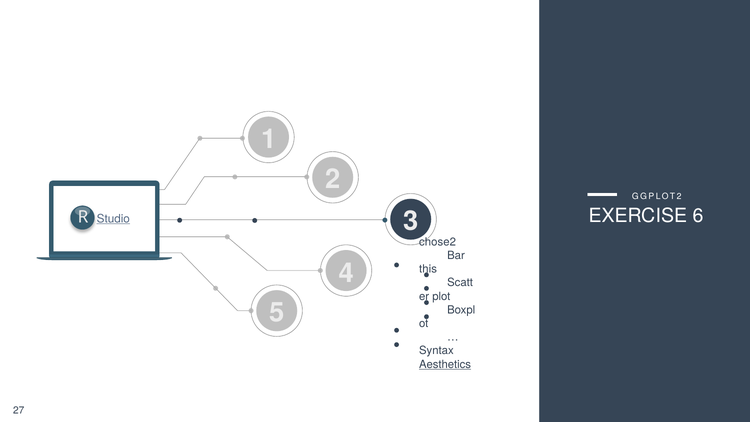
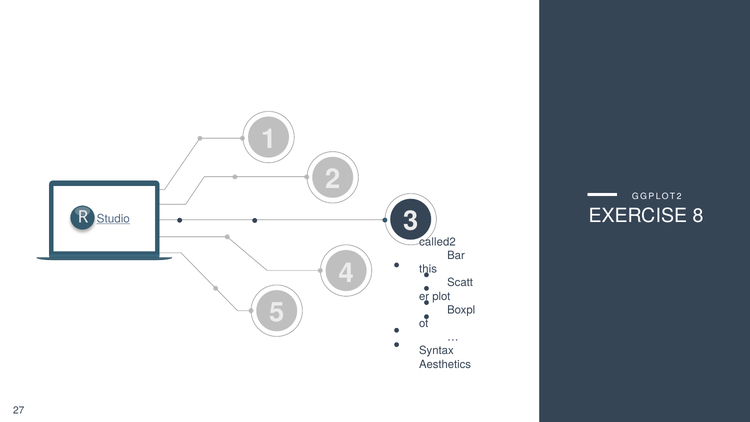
6: 6 -> 8 (698, 216)
chose2: chose2 -> called2 (437, 242)
Aesthetics underline: present -> none (445, 364)
